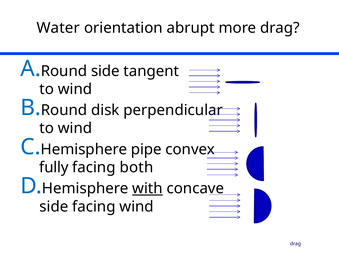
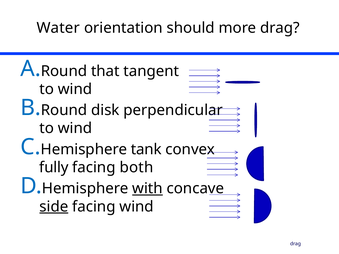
abrupt: abrupt -> should (191, 28)
Round side: side -> that (105, 71)
pipe: pipe -> tank (146, 149)
side underline: none -> present (54, 207)
